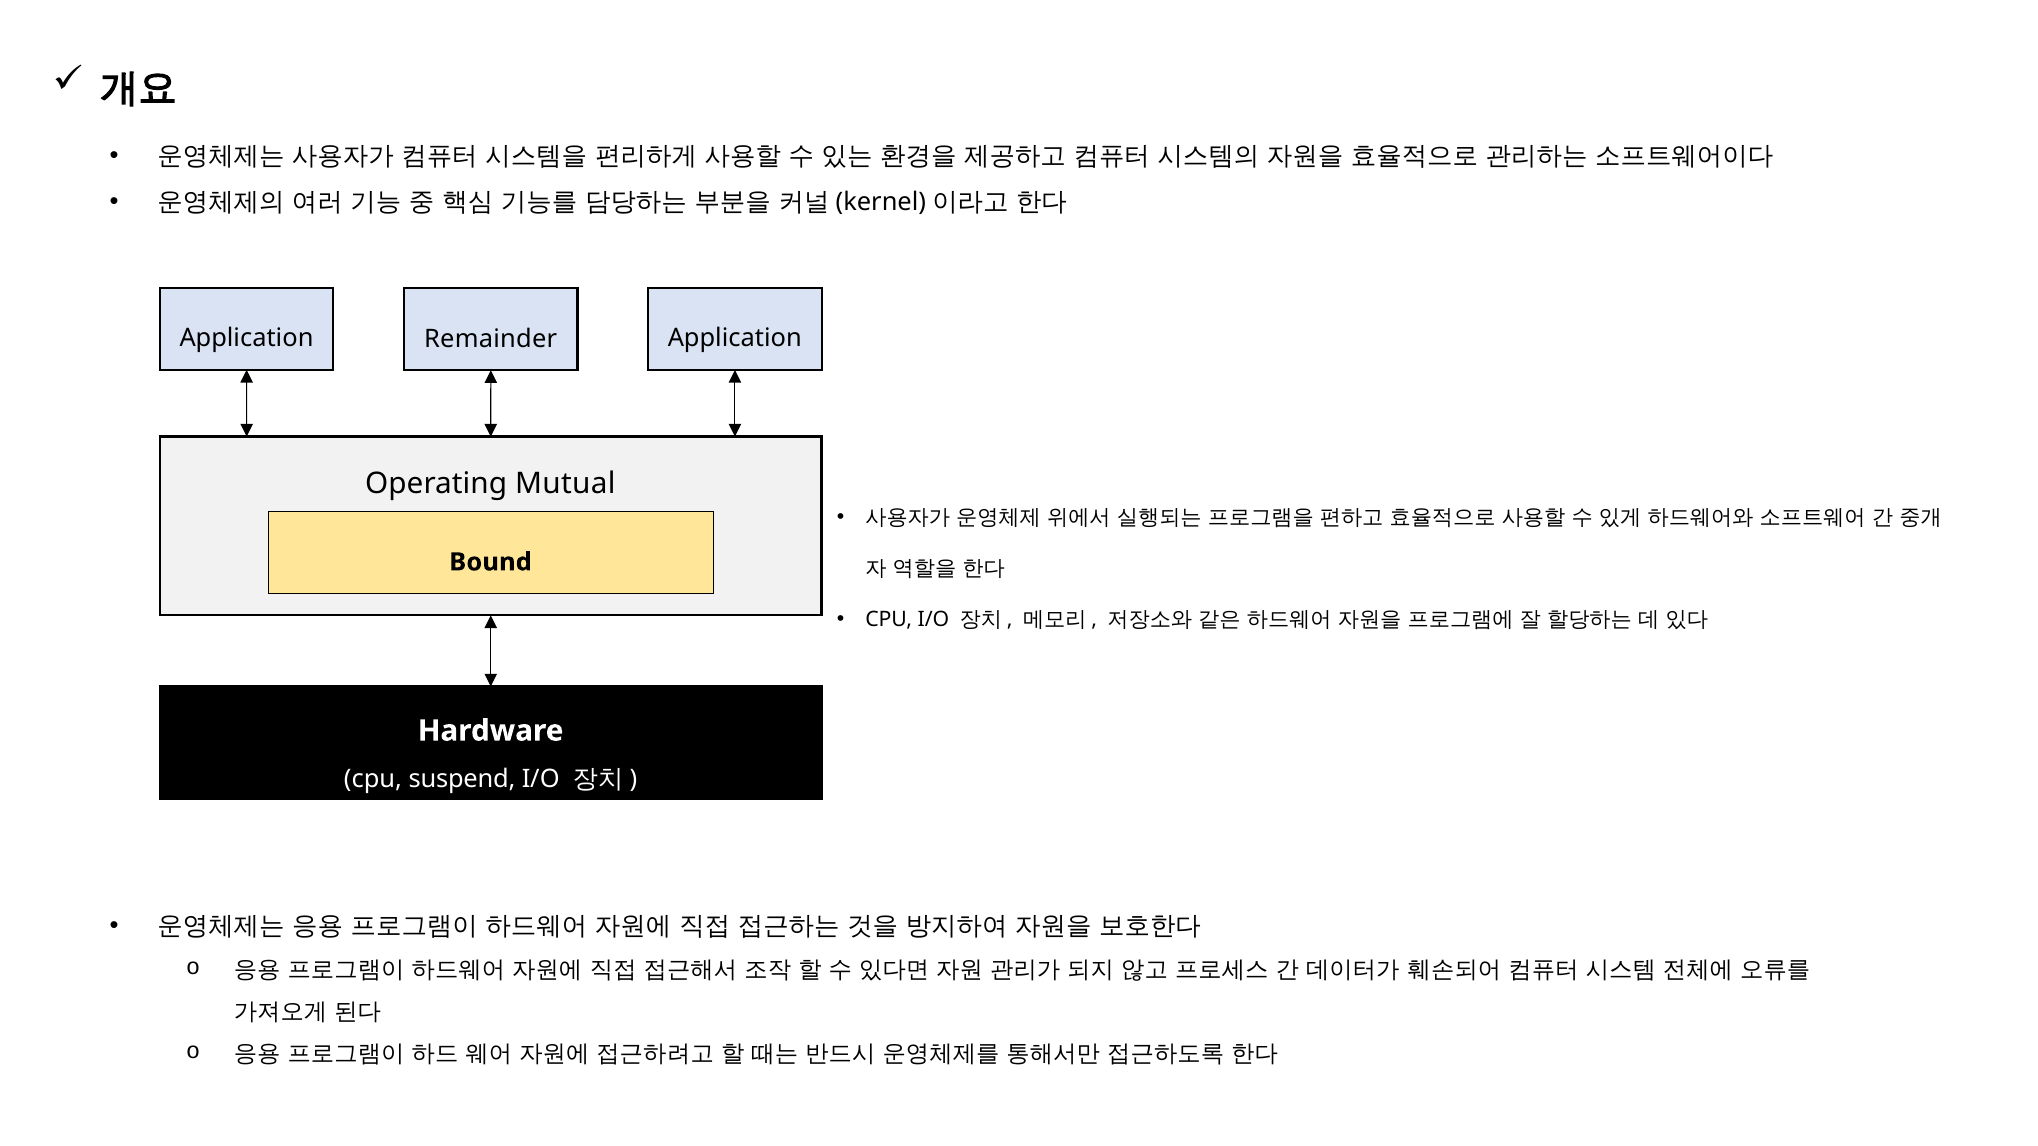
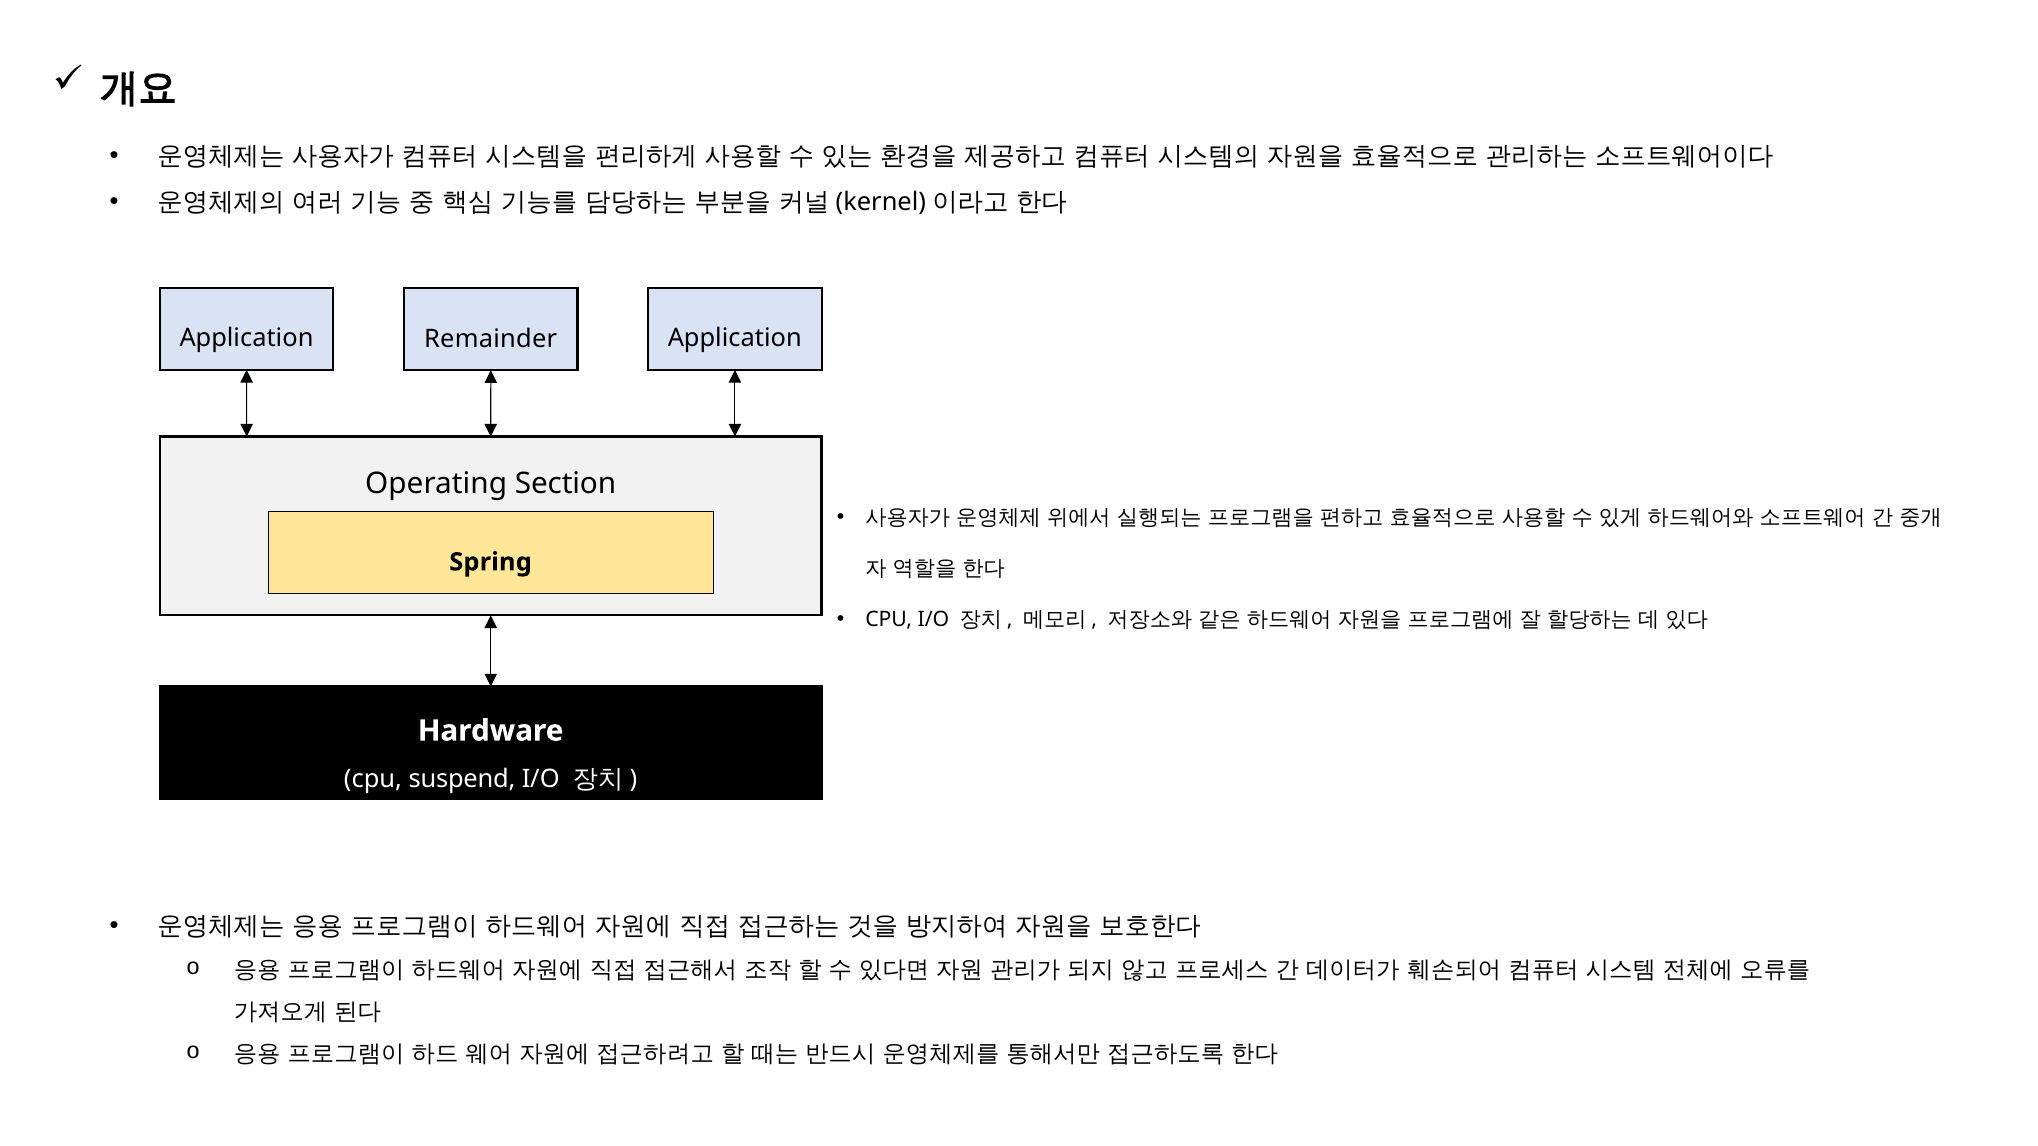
Mutual: Mutual -> Section (566, 484)
Bound: Bound -> Spring (491, 562)
